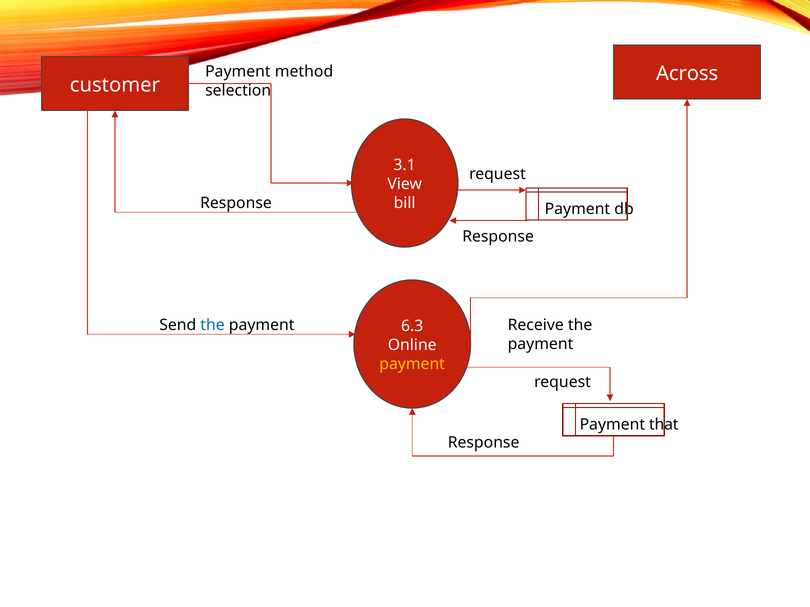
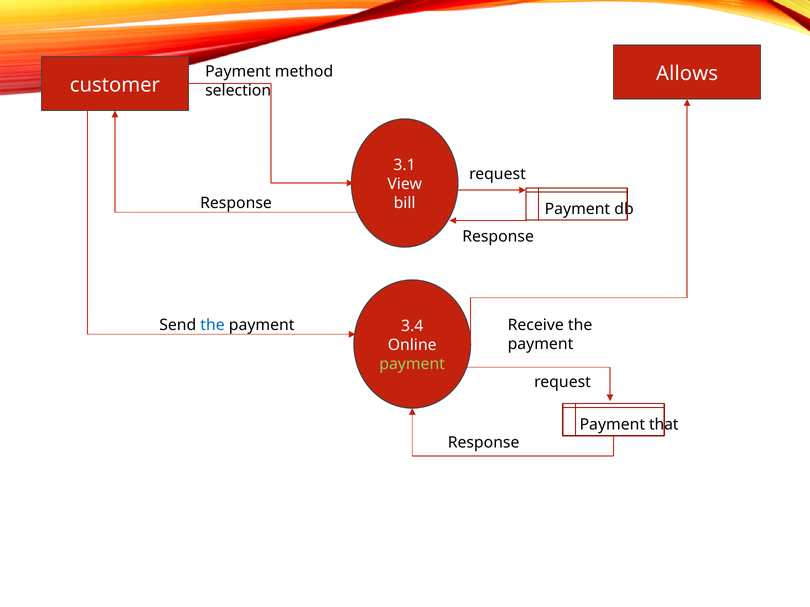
Across: Across -> Allows (687, 73)
6.3: 6.3 -> 3.4 (412, 326)
payment colour: yellow -> light green (412, 364)
